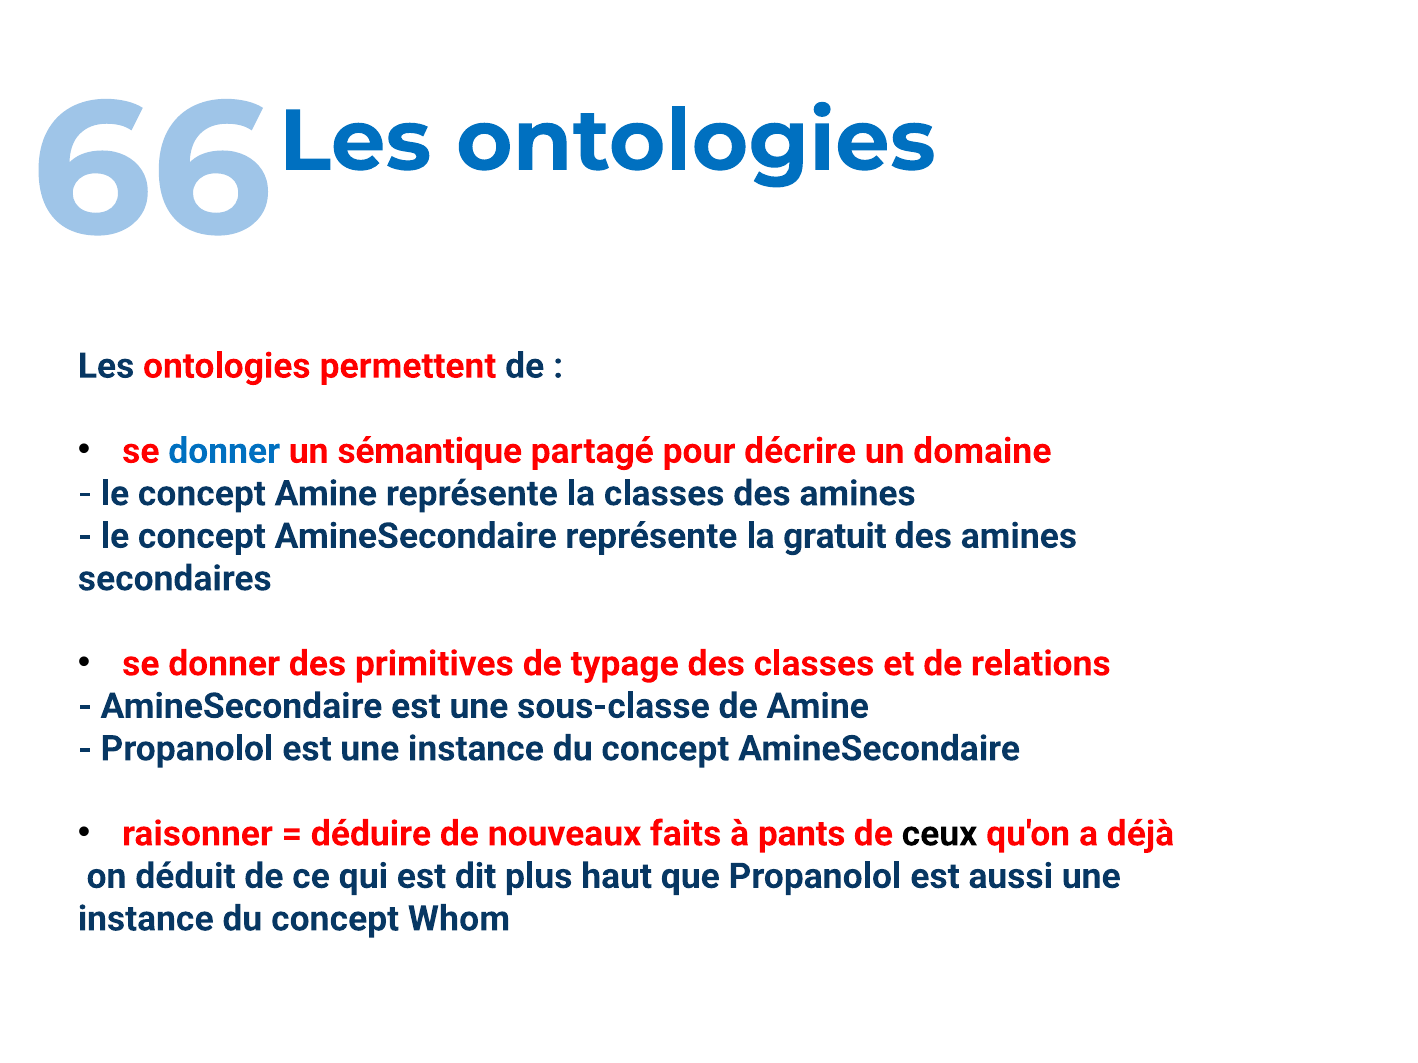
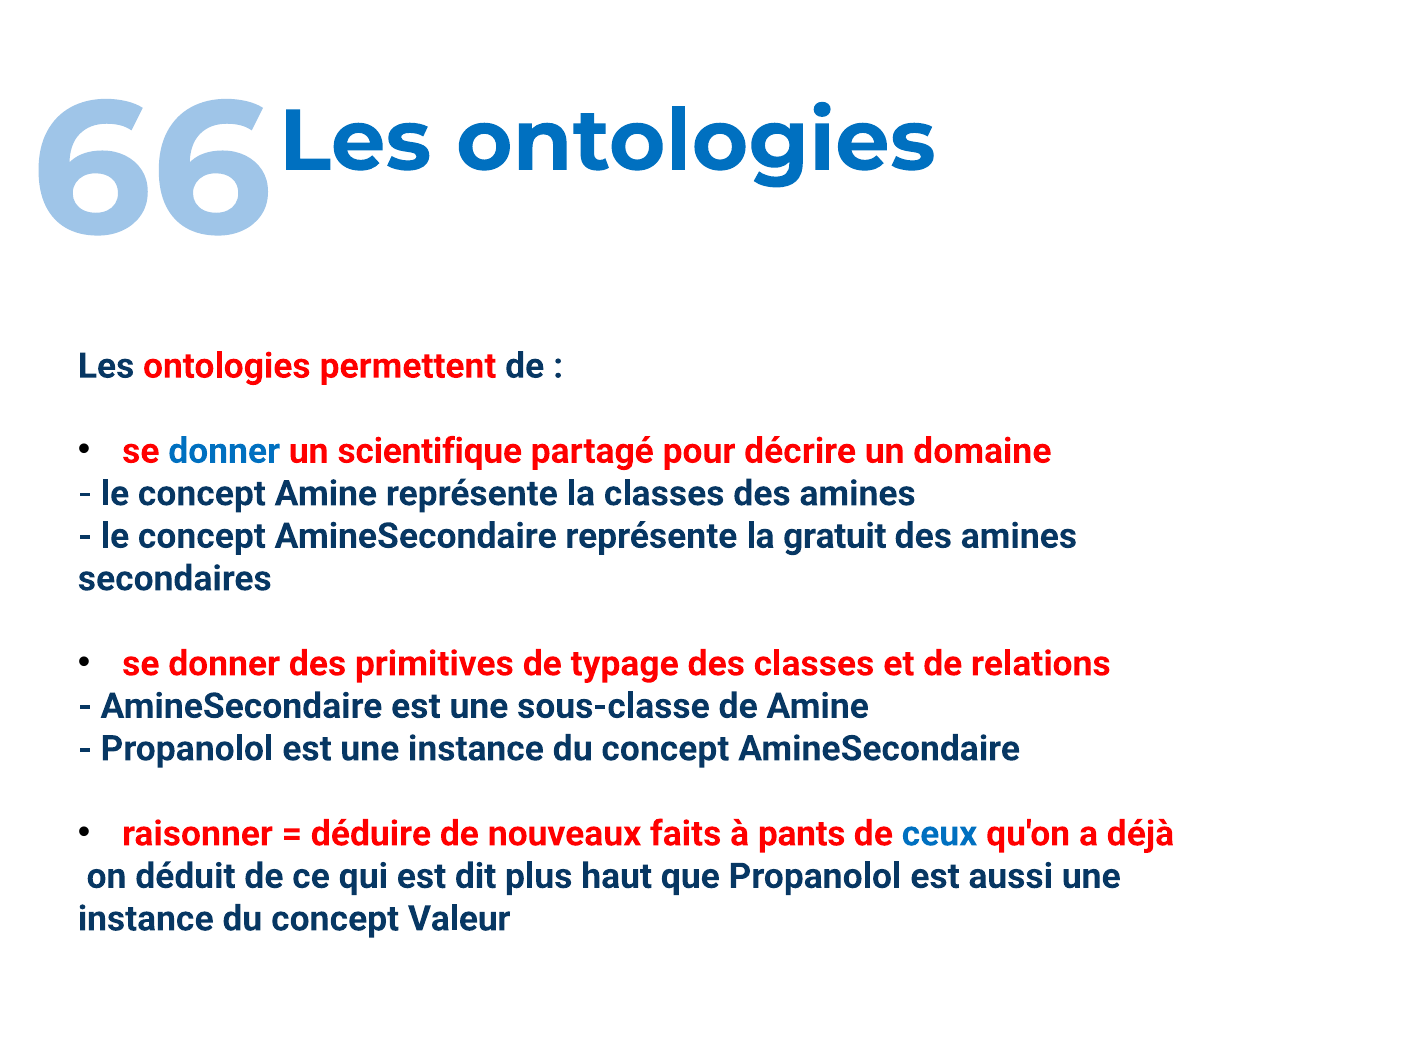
sémantique: sémantique -> scientifique (430, 451)
ceux colour: black -> blue (939, 834)
Whom: Whom -> Valeur (459, 919)
